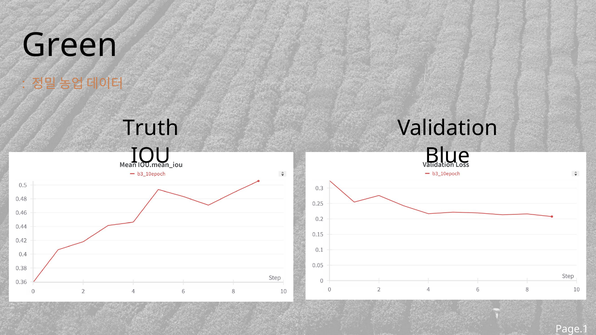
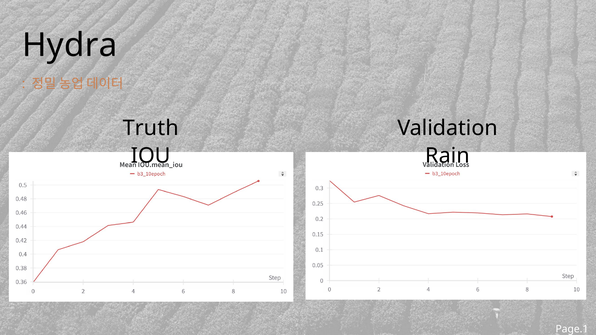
Green: Green -> Hydra (70, 45)
Blue: Blue -> Rain (448, 156)
